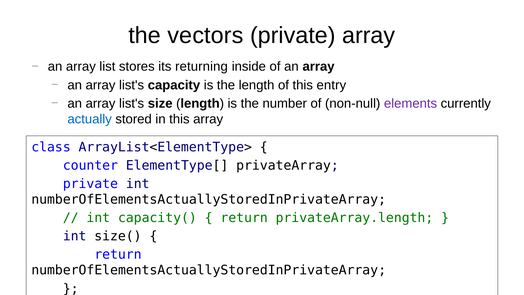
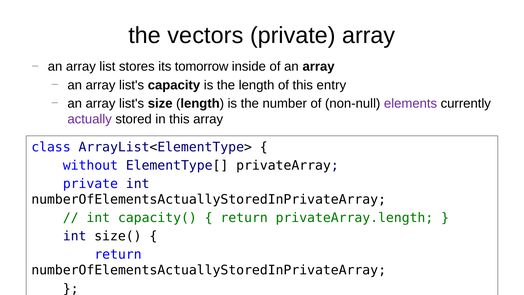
returning: returning -> tomorrow (202, 67)
actually colour: blue -> purple (90, 119)
counter: counter -> without (90, 165)
